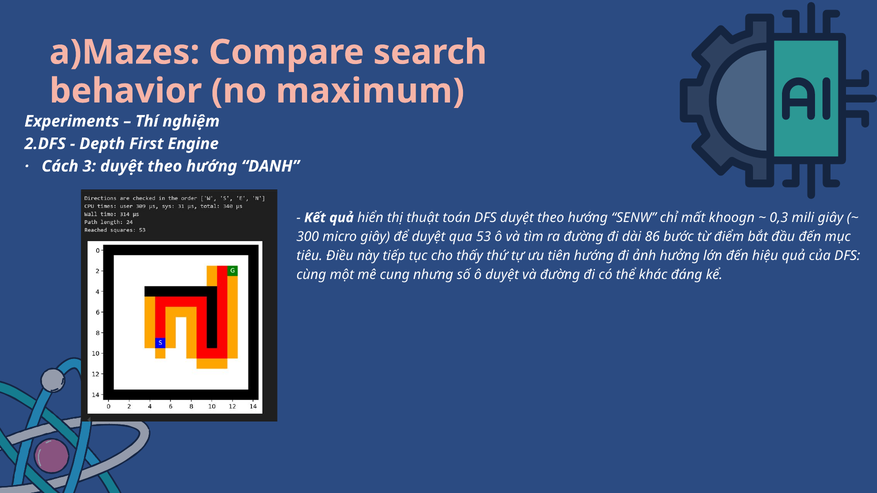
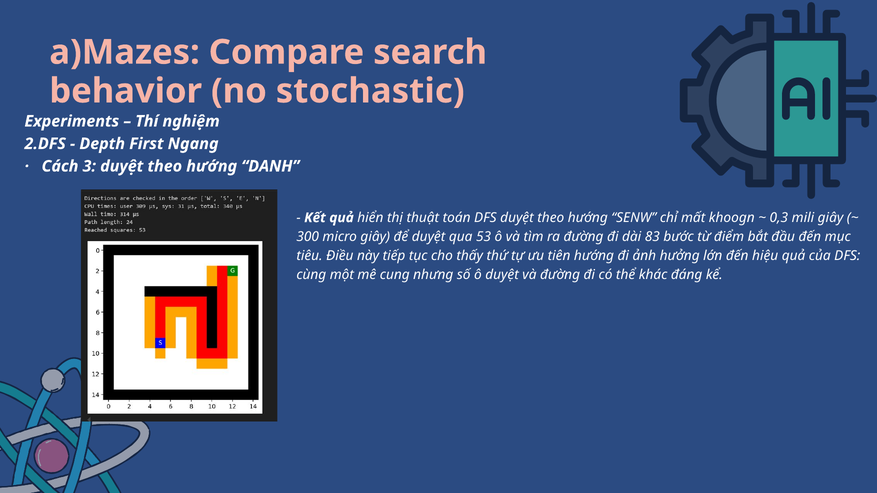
maximum: maximum -> stochastic (370, 91)
Engine: Engine -> Ngang (193, 144)
86: 86 -> 83 (652, 237)
